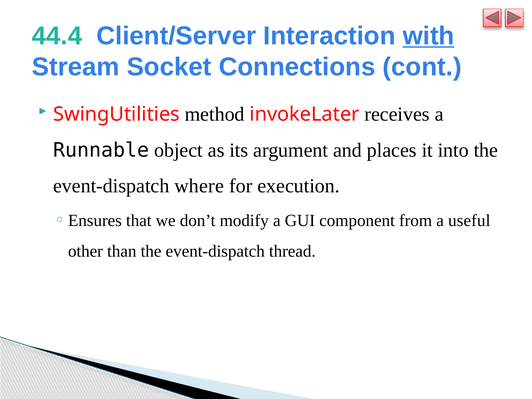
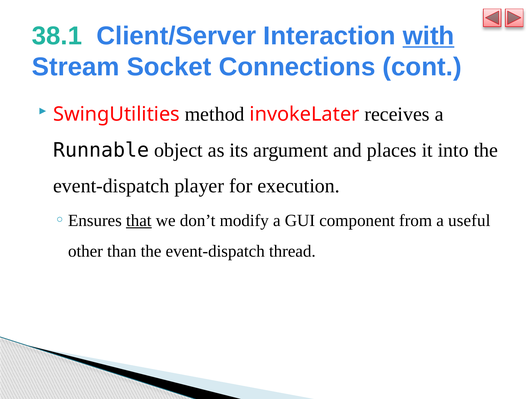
44.4: 44.4 -> 38.1 (57, 36)
where: where -> player (199, 186)
that underline: none -> present (139, 221)
